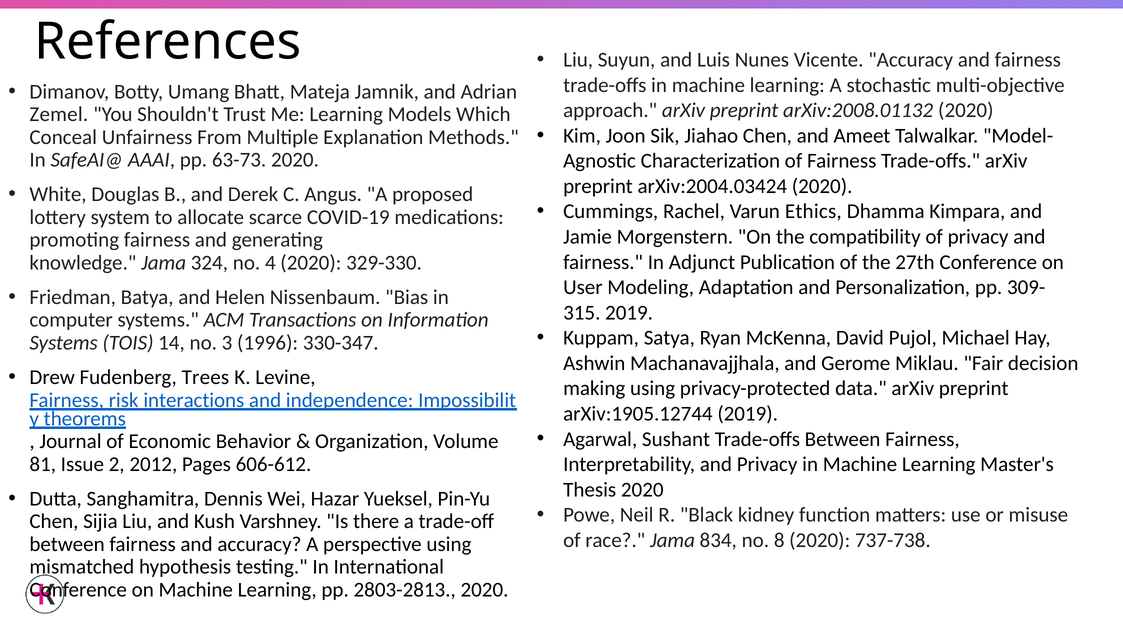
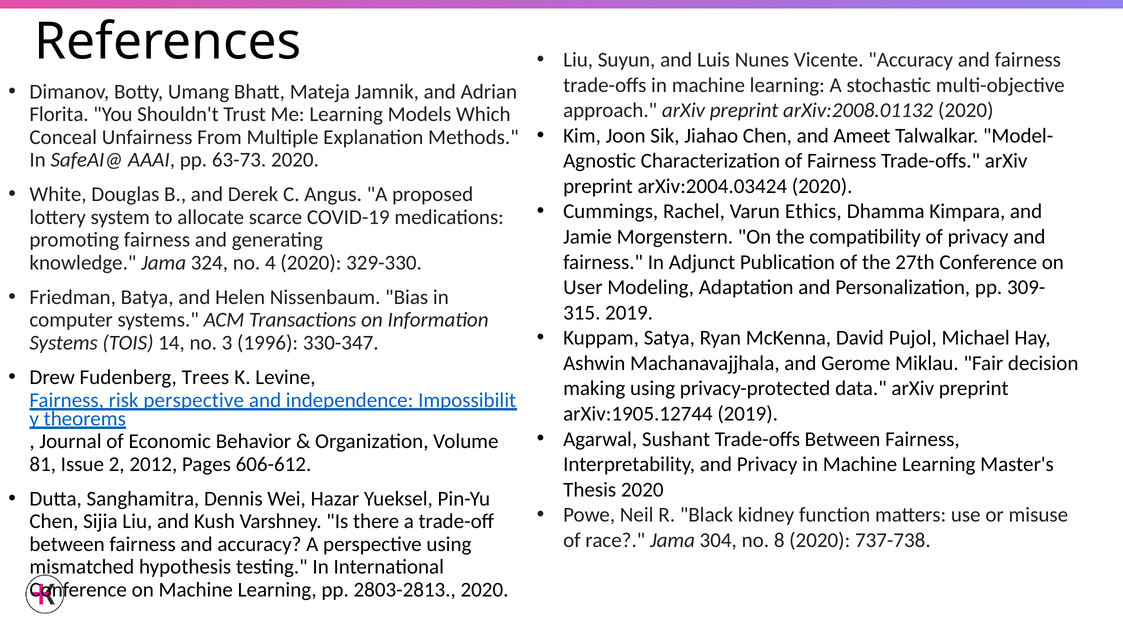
Zemel: Zemel -> Florita (59, 114)
risk interactions: interactions -> perspective (194, 400)
834: 834 -> 304 (718, 540)
